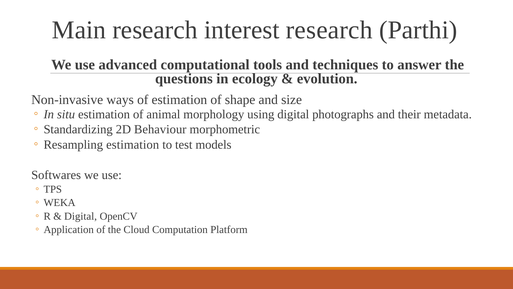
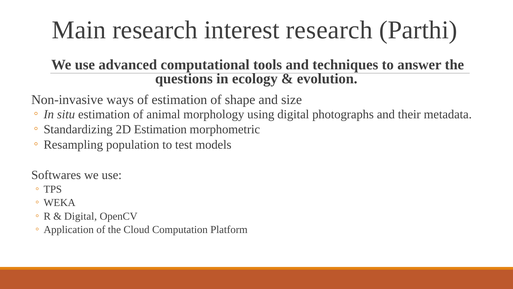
2D Behaviour: Behaviour -> Estimation (160, 129)
Resampling estimation: estimation -> population (133, 144)
